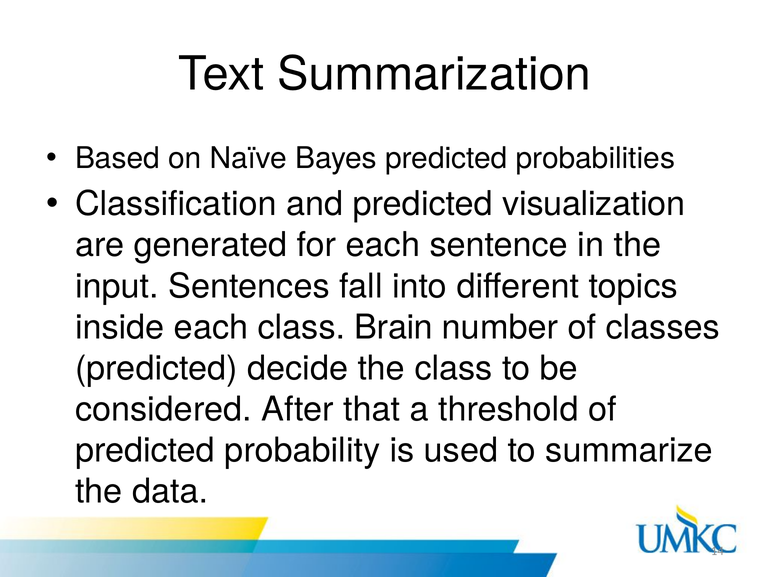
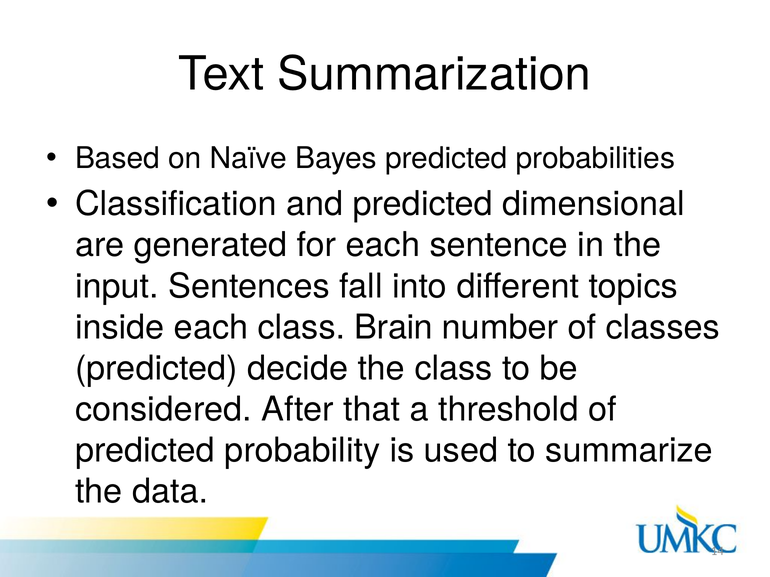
visualization: visualization -> dimensional (594, 204)
